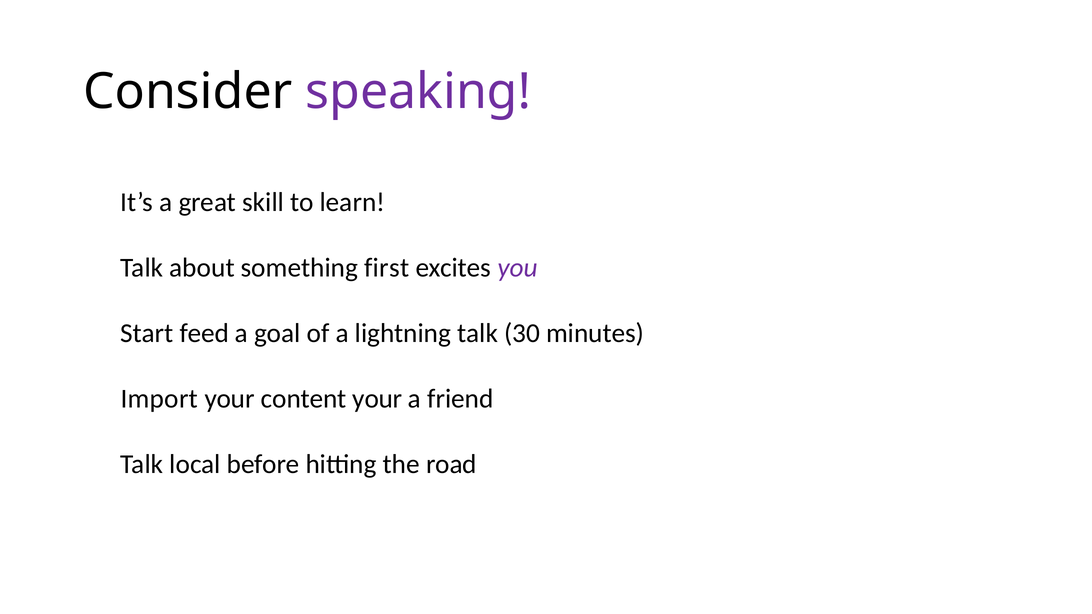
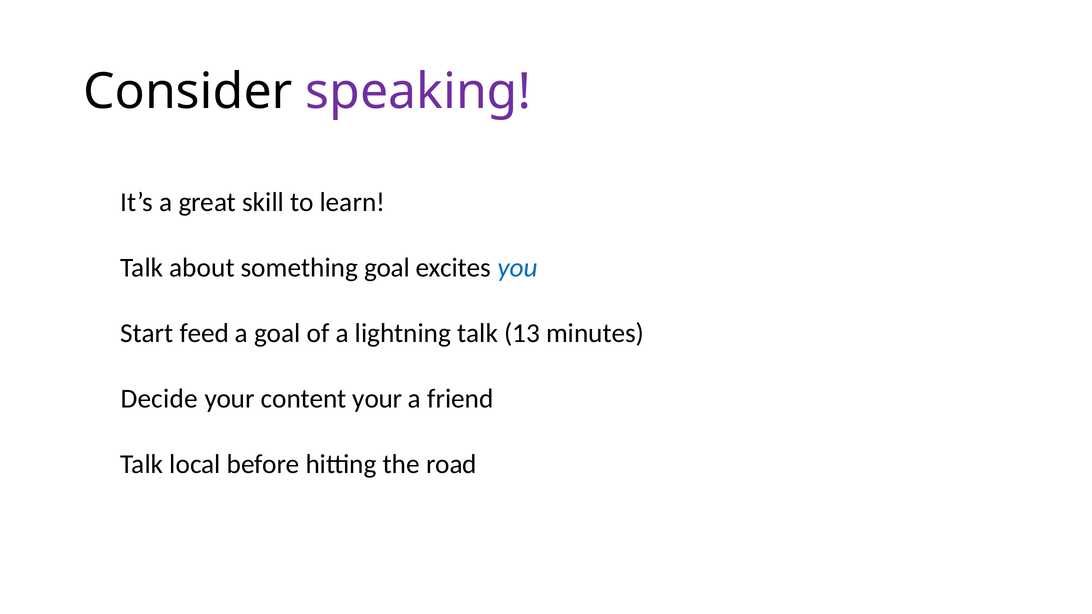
something first: first -> goal (387, 268)
you colour: purple -> blue (518, 268)
30: 30 -> 13 (522, 333)
Import: Import -> Decide (159, 399)
